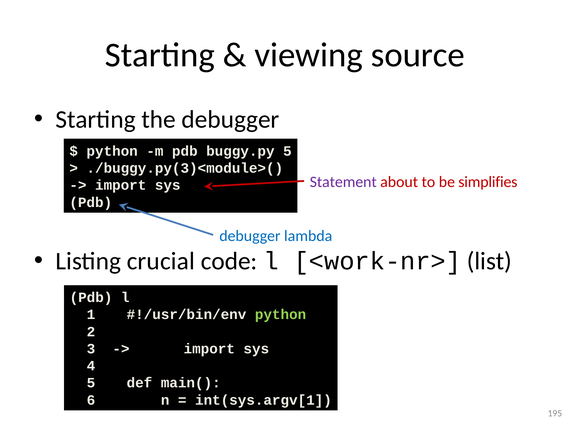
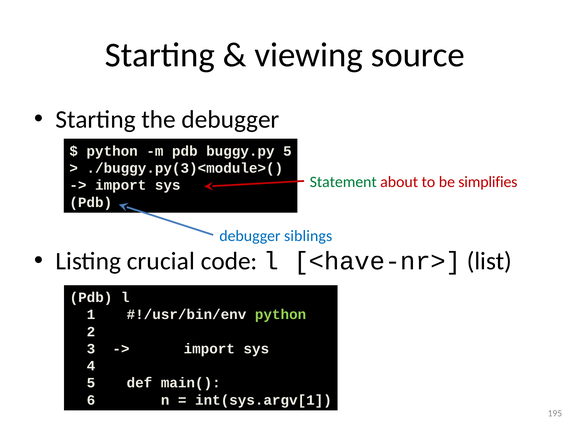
Statement colour: purple -> green (343, 182)
lambda: lambda -> siblings (308, 236)
<work-nr>: <work-nr> -> <have-nr> (377, 261)
